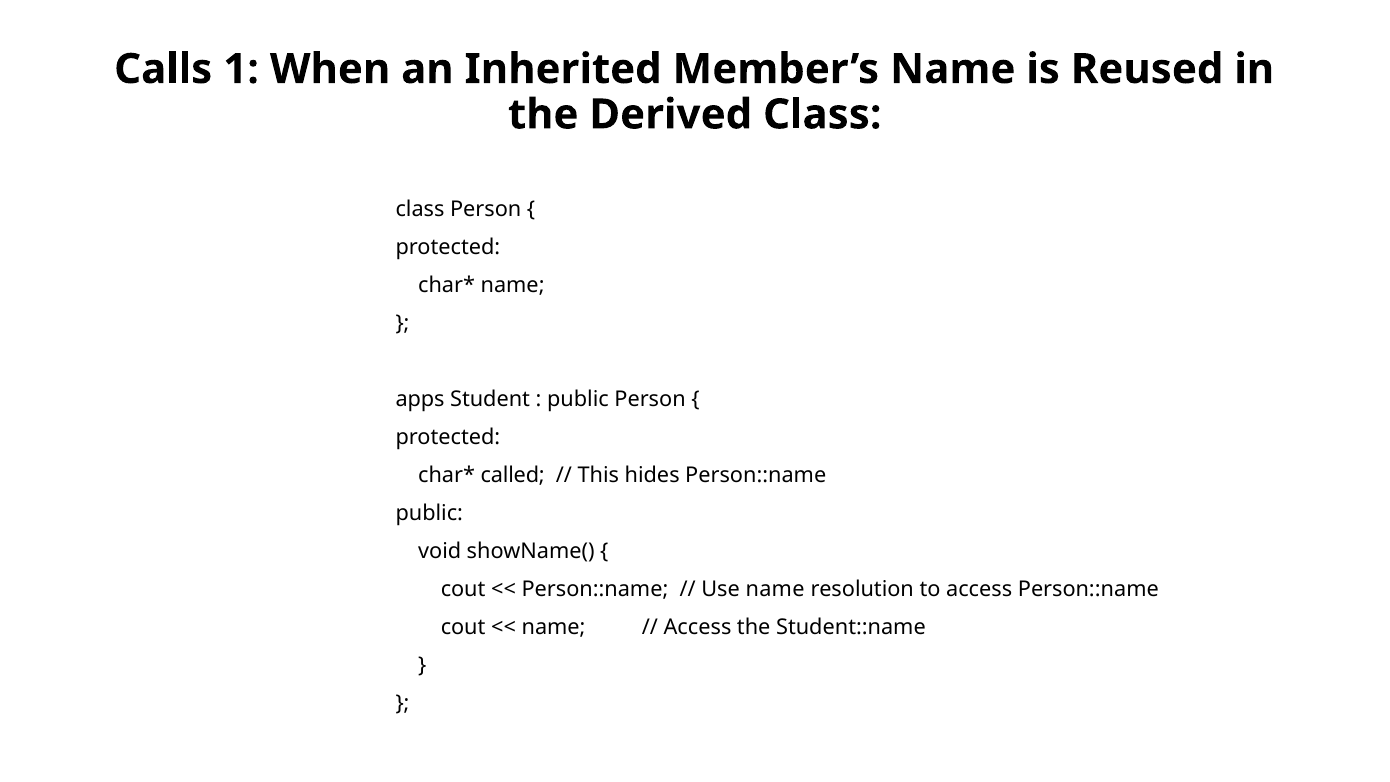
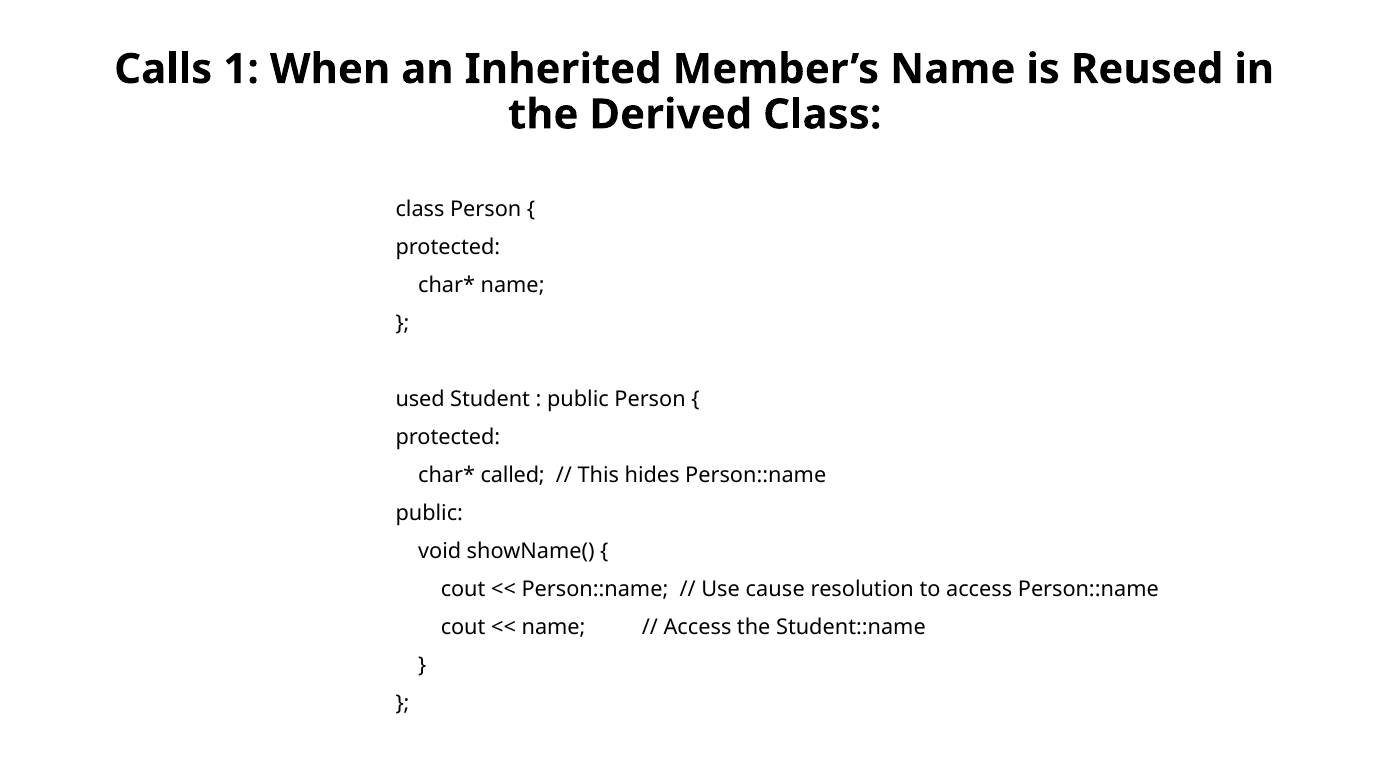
apps: apps -> used (420, 399)
Use name: name -> cause (775, 589)
